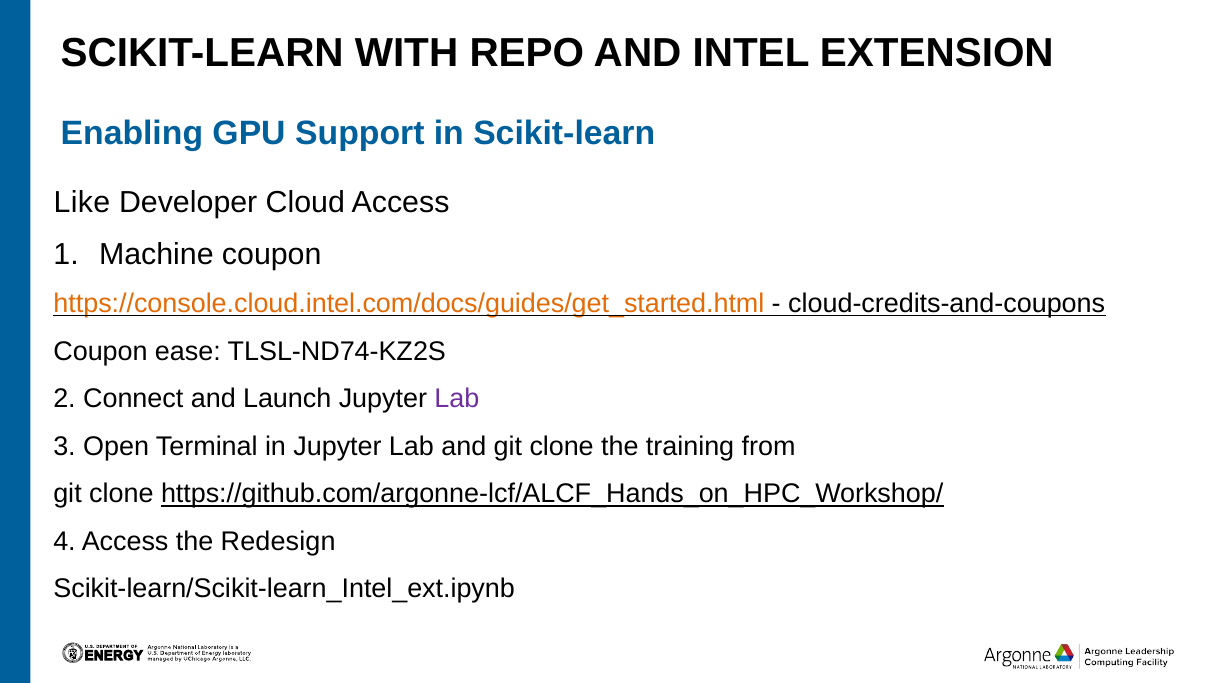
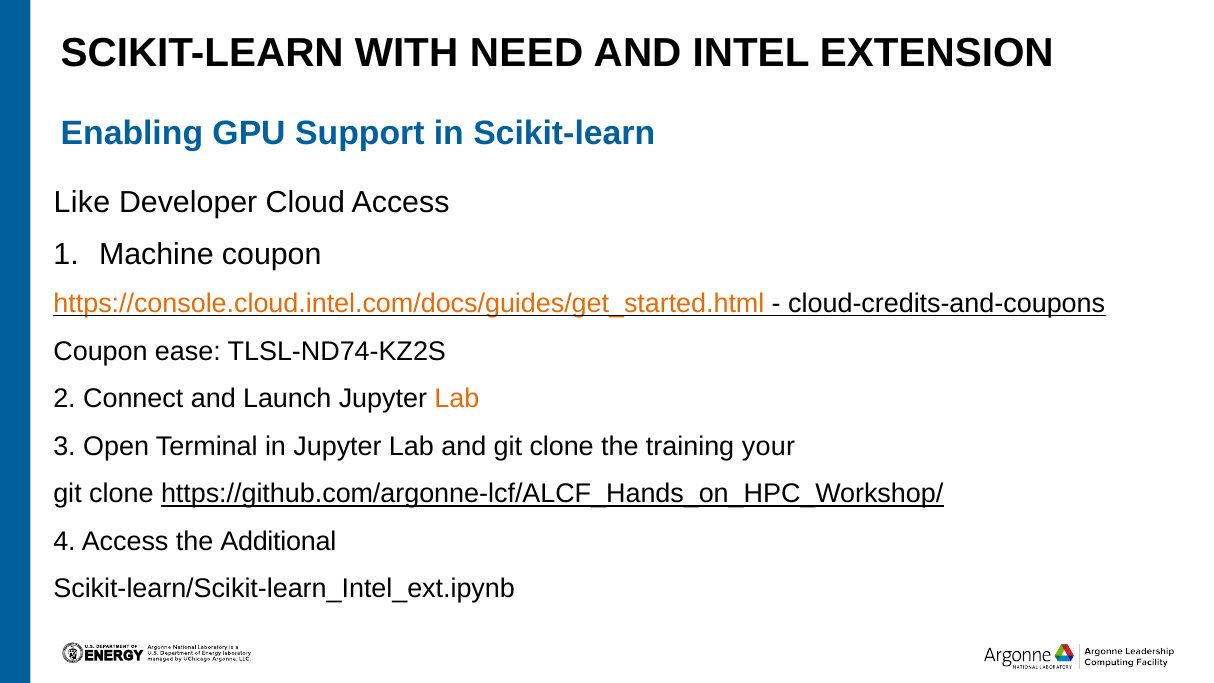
REPO: REPO -> NEED (527, 53)
Lab colour: purple -> orange (457, 399)
from: from -> your (768, 446)
Redesign: Redesign -> Additional (278, 541)
